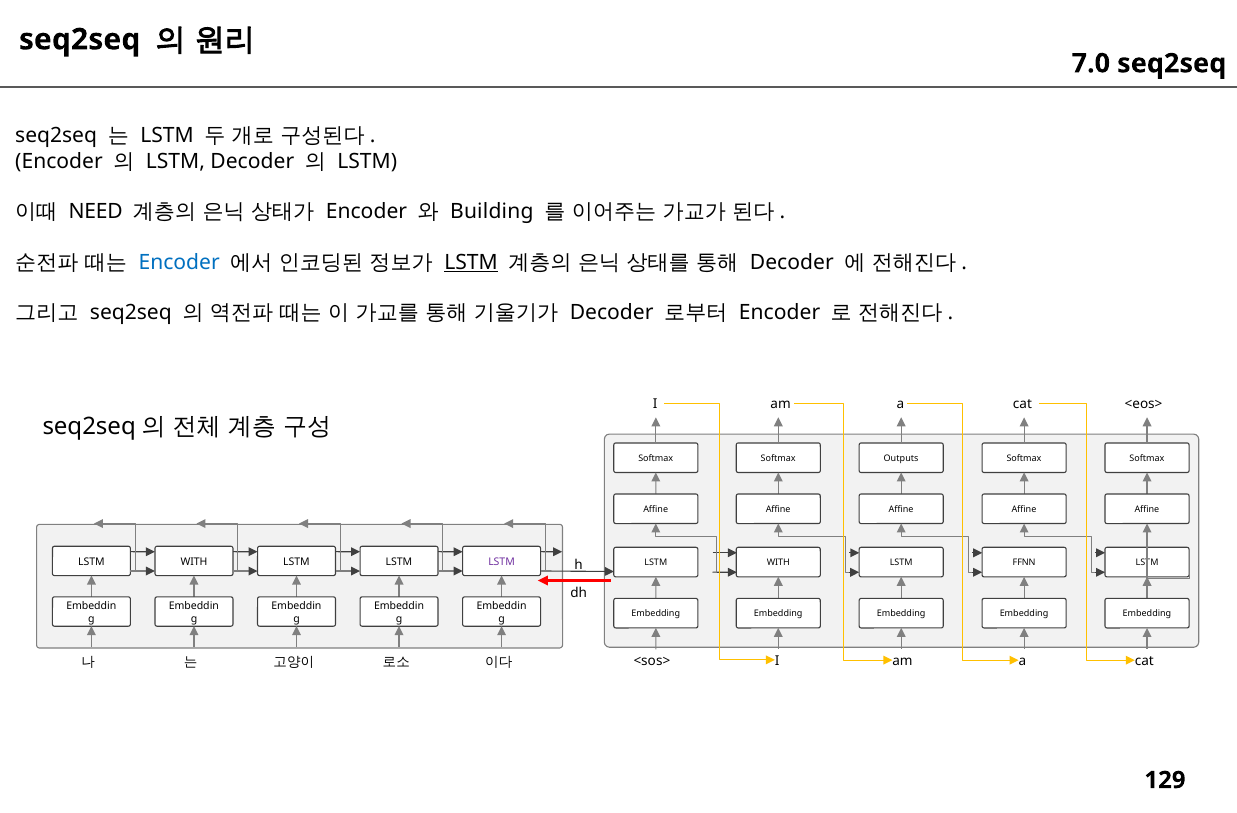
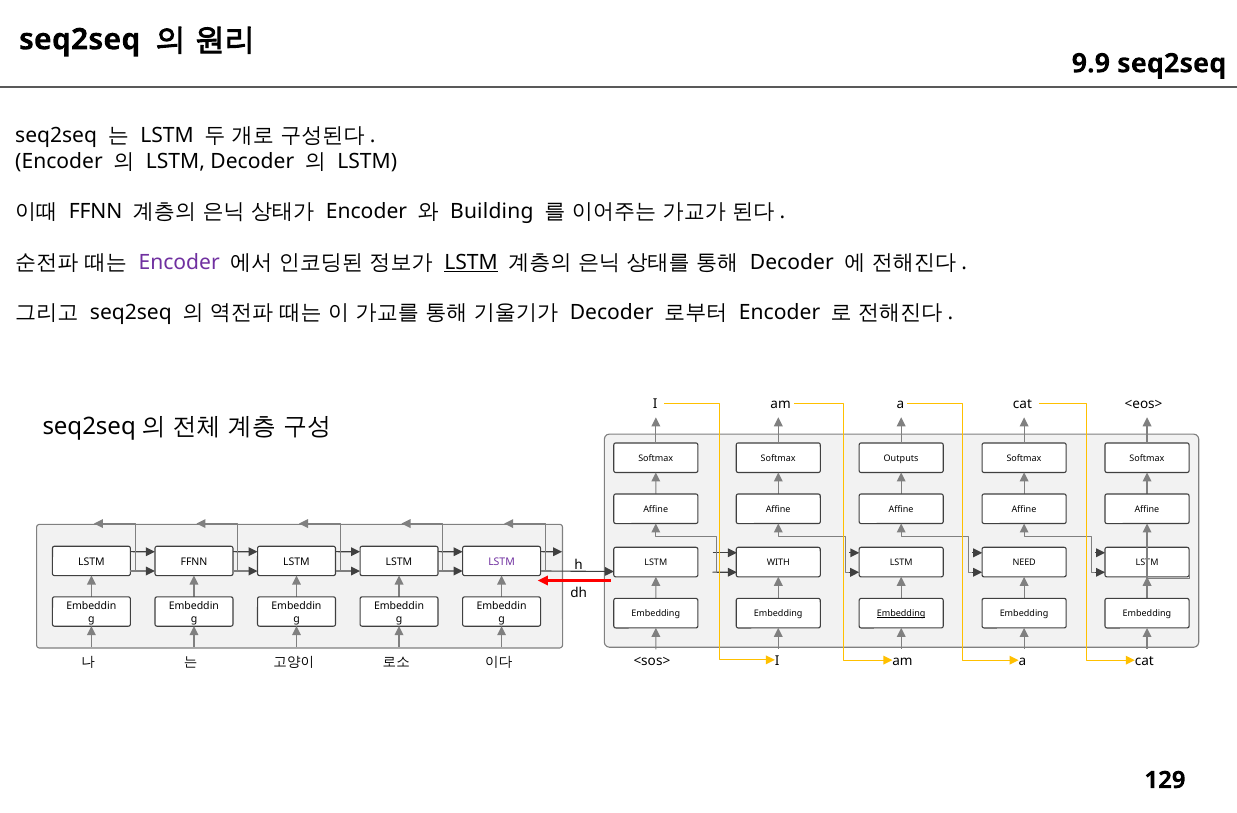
7.0: 7.0 -> 9.9 (1091, 63)
NEED: NEED -> FFNN (96, 212)
Encoder colour: blue -> purple (179, 262)
WITH: WITH -> FFNN (194, 561)
FFNN: FFNN -> NEED (1024, 562)
Embedding underline: none -> present (901, 613)
